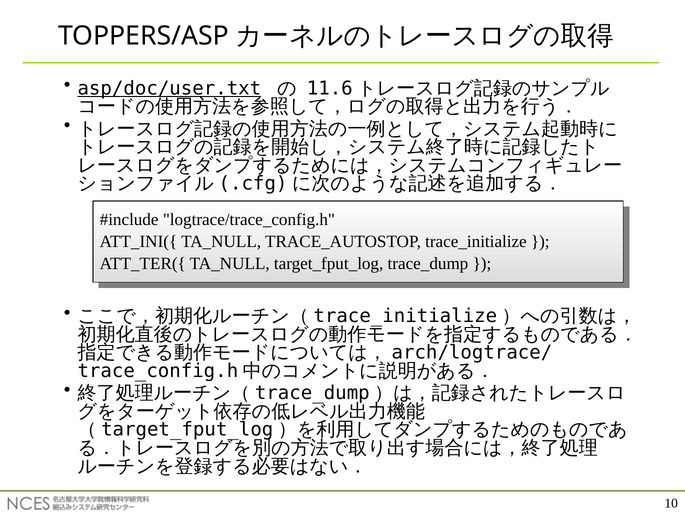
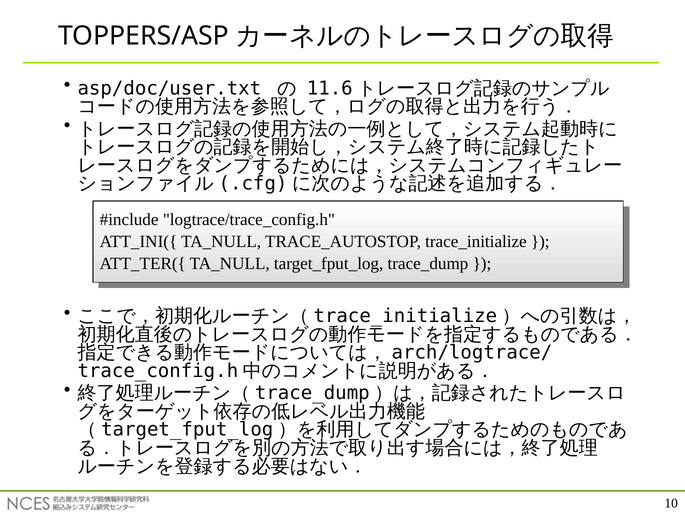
asp/doc/user.txt underline: present -> none (169, 88)
